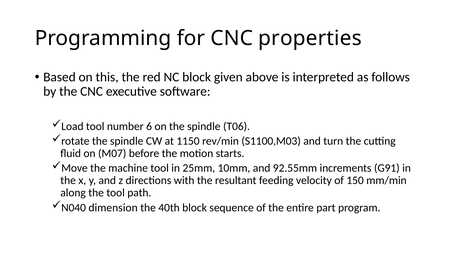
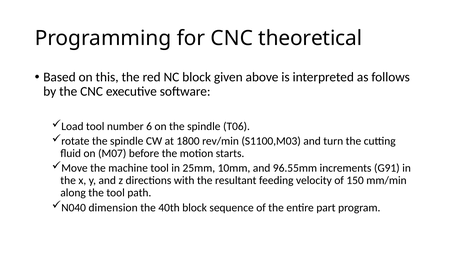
properties: properties -> theoretical (310, 38)
1150: 1150 -> 1800 (188, 141)
92.55mm: 92.55mm -> 96.55mm (295, 168)
